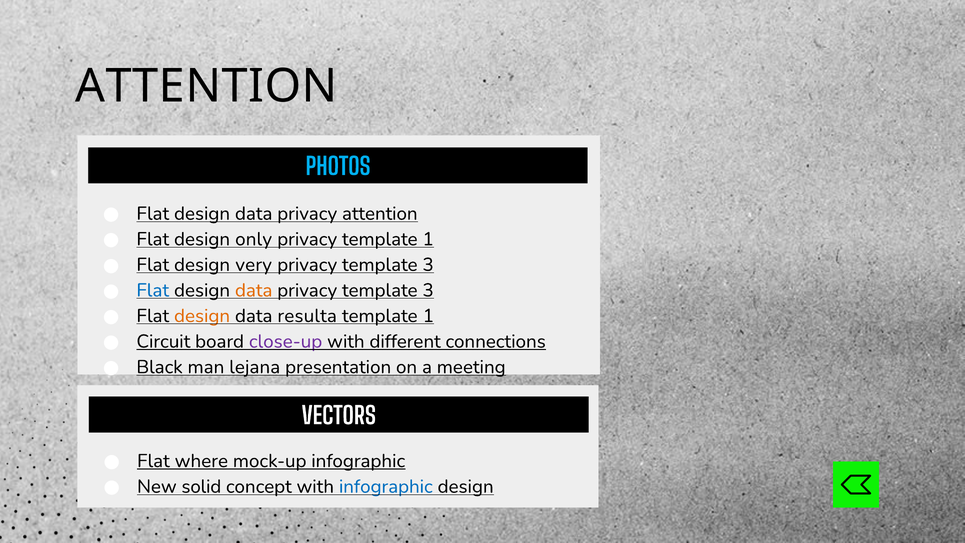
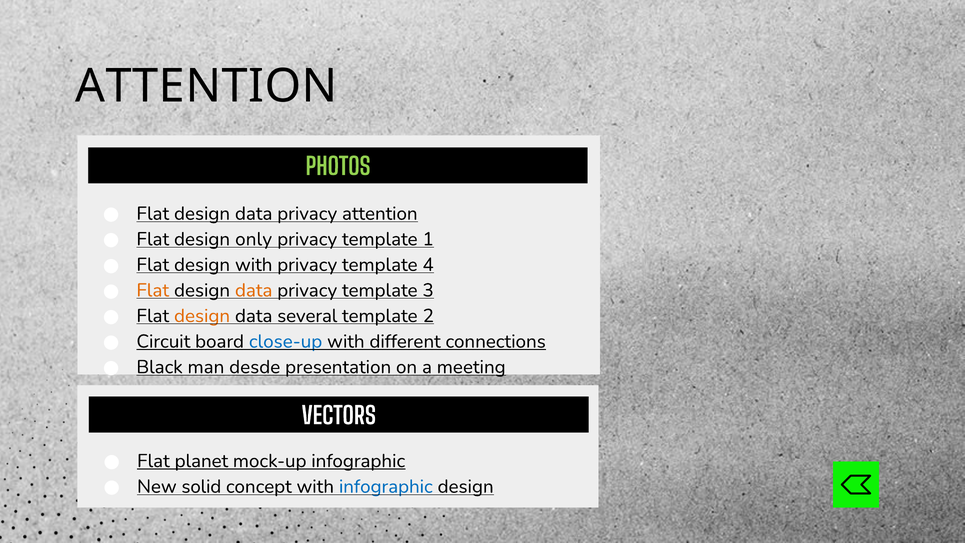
PHOTOS colour: light blue -> light green (338, 167)
design very: very -> with (254, 265)
3: 3 -> 4 (428, 265)
Flat colour: blue -> orange (153, 290)
resulta: resulta -> several (307, 316)
1: 1 -> 2 (428, 316)
close-up colour: purple -> blue (286, 341)
lejana: lejana -> desde (255, 367)
where: where -> planet (201, 461)
